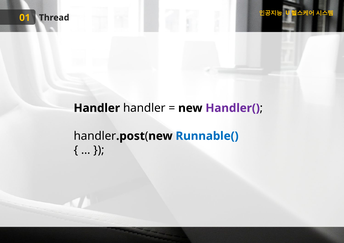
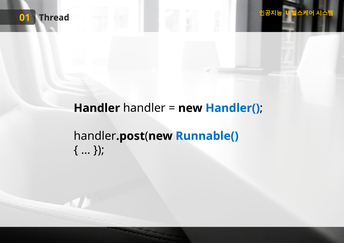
Handler( colour: purple -> blue (233, 108)
